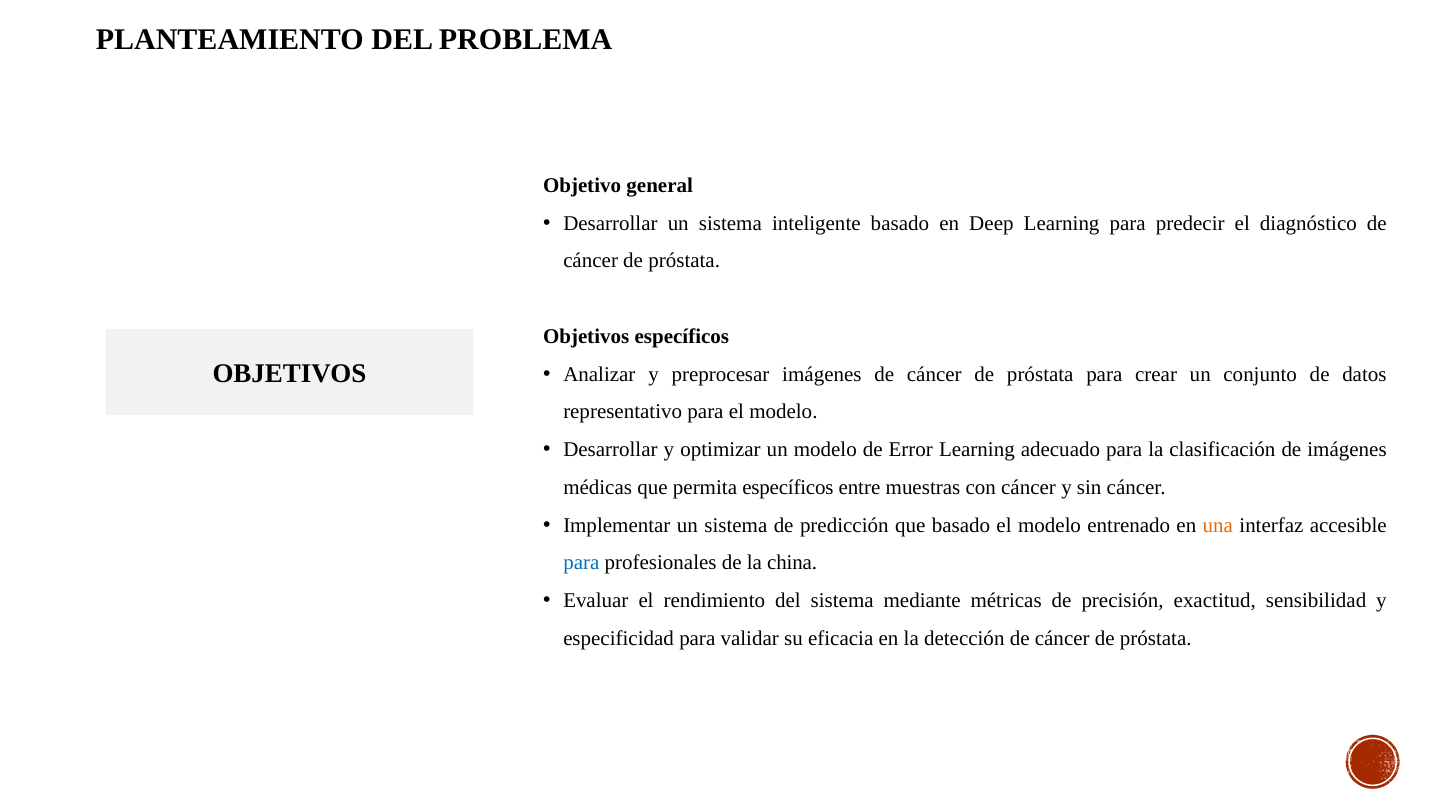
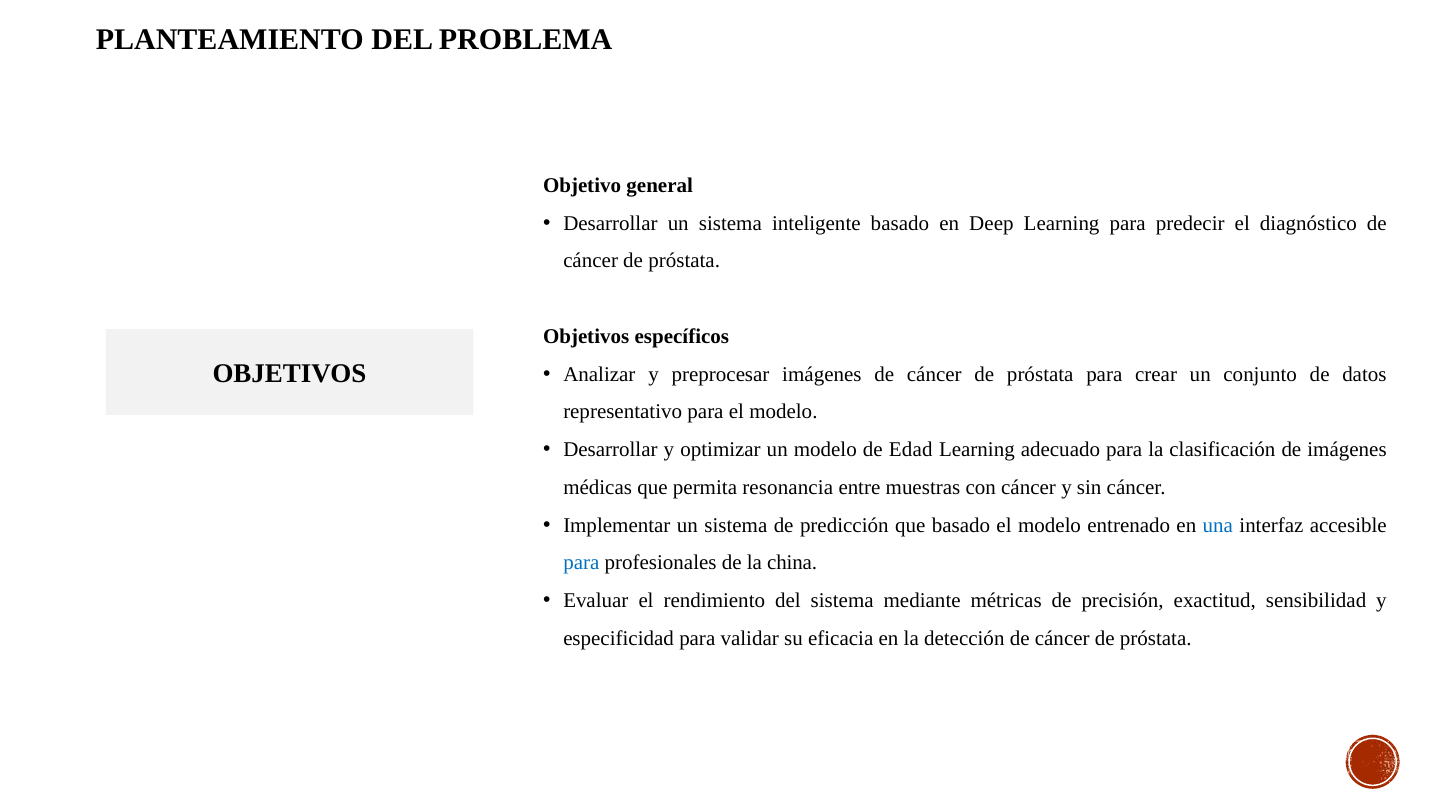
Error: Error -> Edad (911, 450)
permita específicos: específicos -> resonancia (788, 488)
una colour: orange -> blue (1218, 526)
